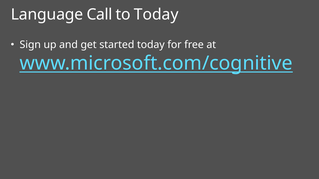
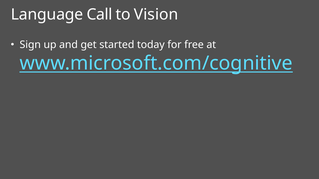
to Today: Today -> Vision (156, 14)
